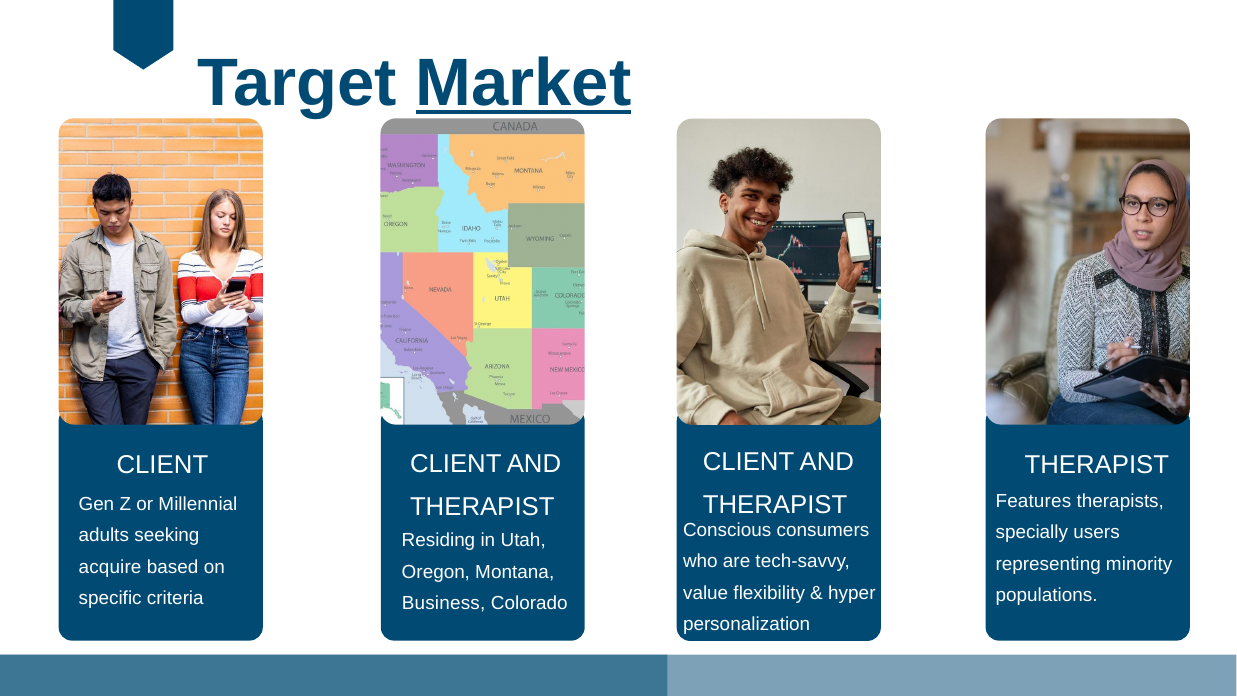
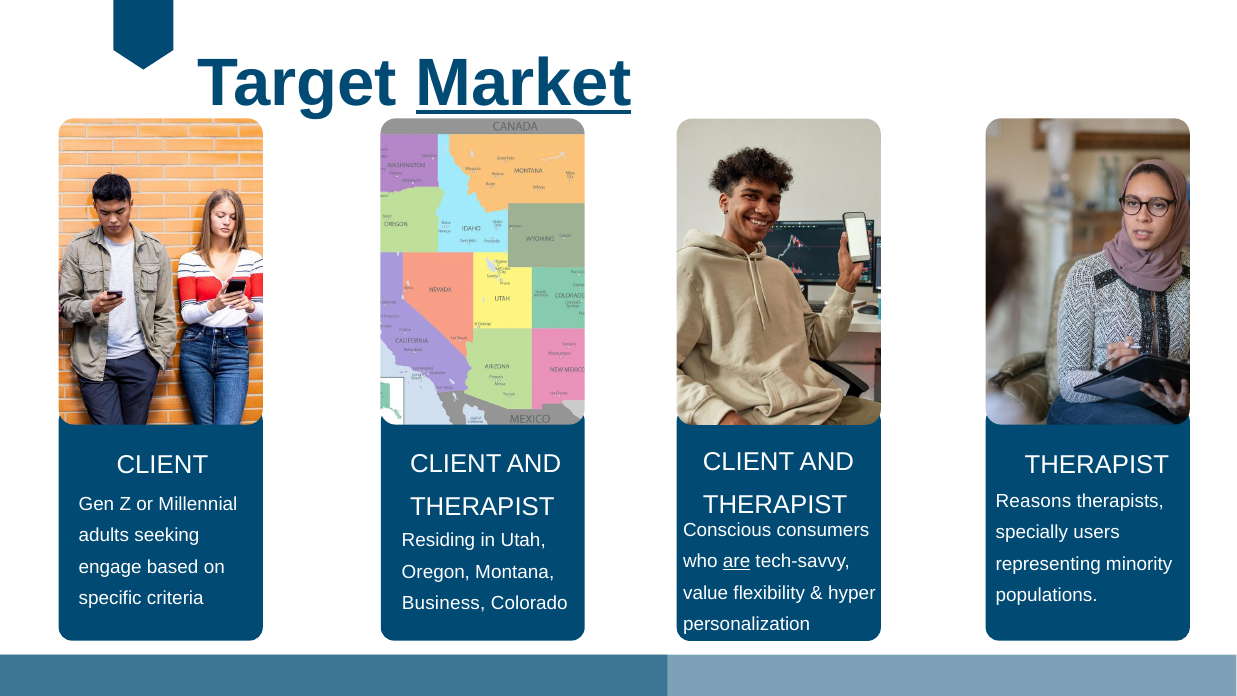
Features: Features -> Reasons (1033, 501)
are underline: none -> present (737, 561)
acquire: acquire -> engage (110, 567)
